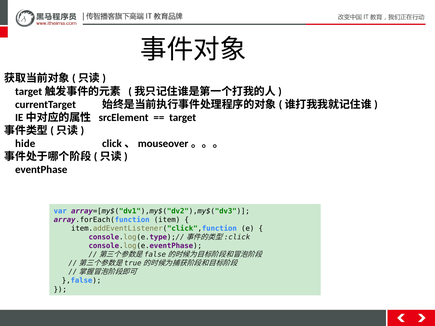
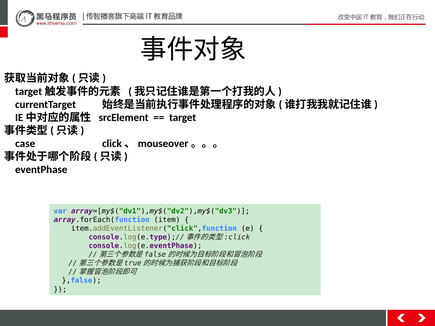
hide: hide -> case (25, 144)
